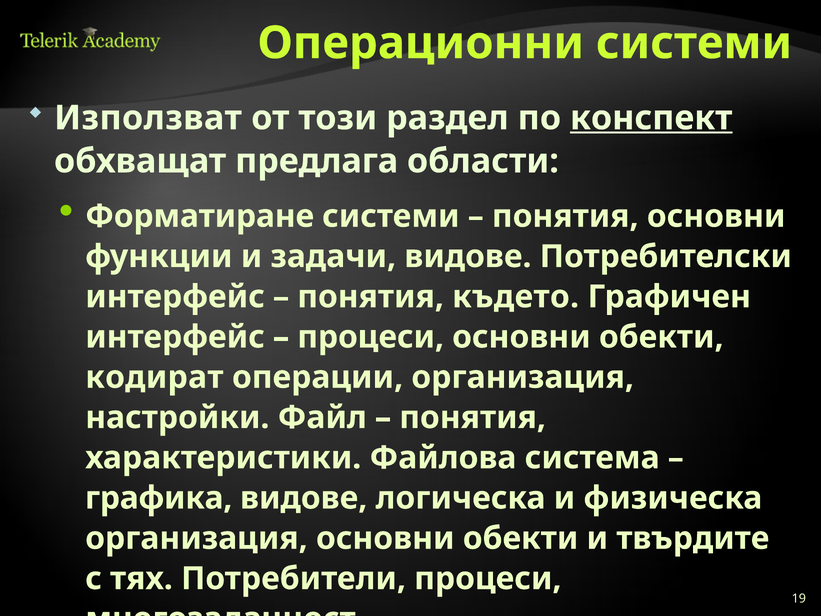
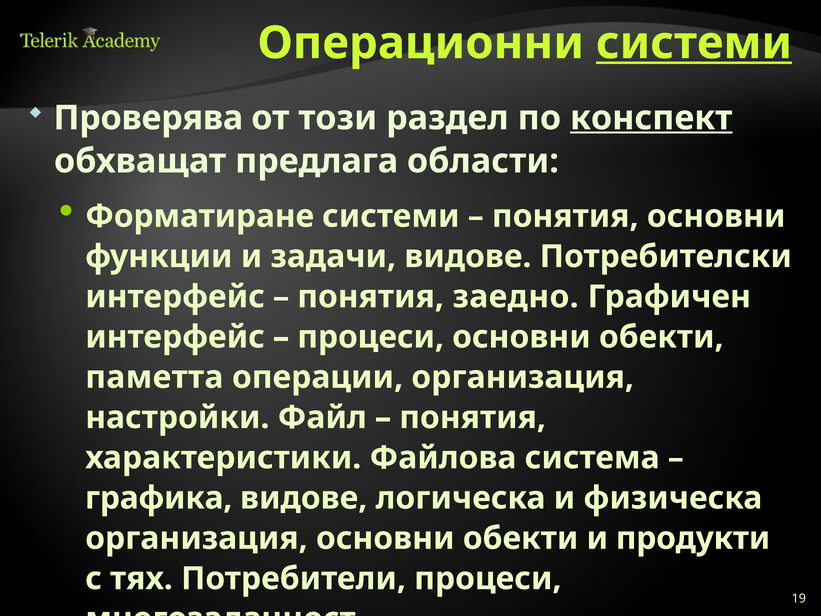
системи underline: none -> present (694, 43)
Използват: Използват -> Проверява (148, 118)
където: където -> заедно (516, 297)
кодират: кодират -> паметта (154, 377)
твърдите: твърдите -> продукти (693, 538)
